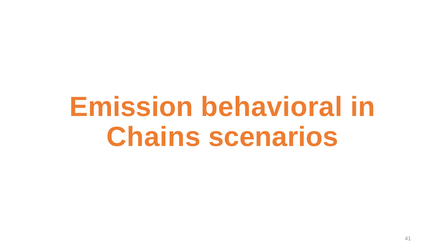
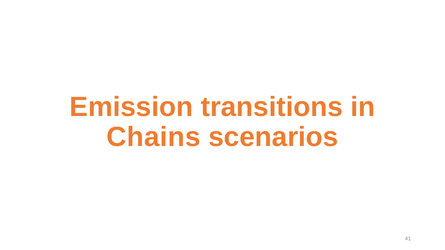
behavioral: behavioral -> transitions (272, 107)
